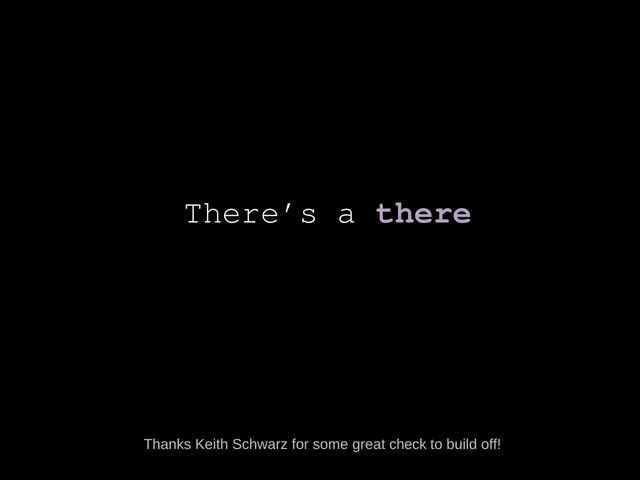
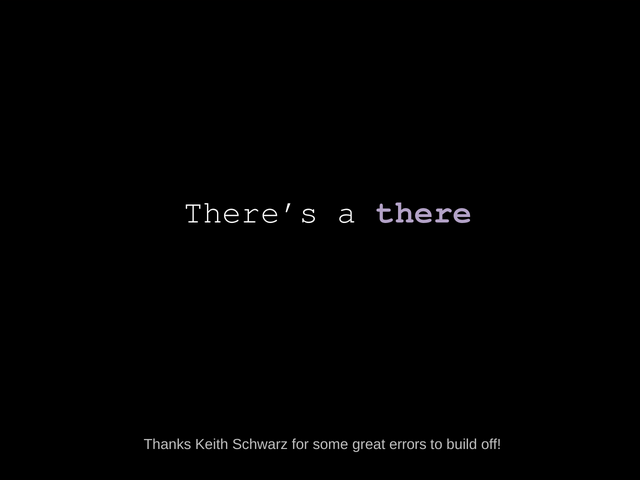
check: check -> errors (408, 445)
